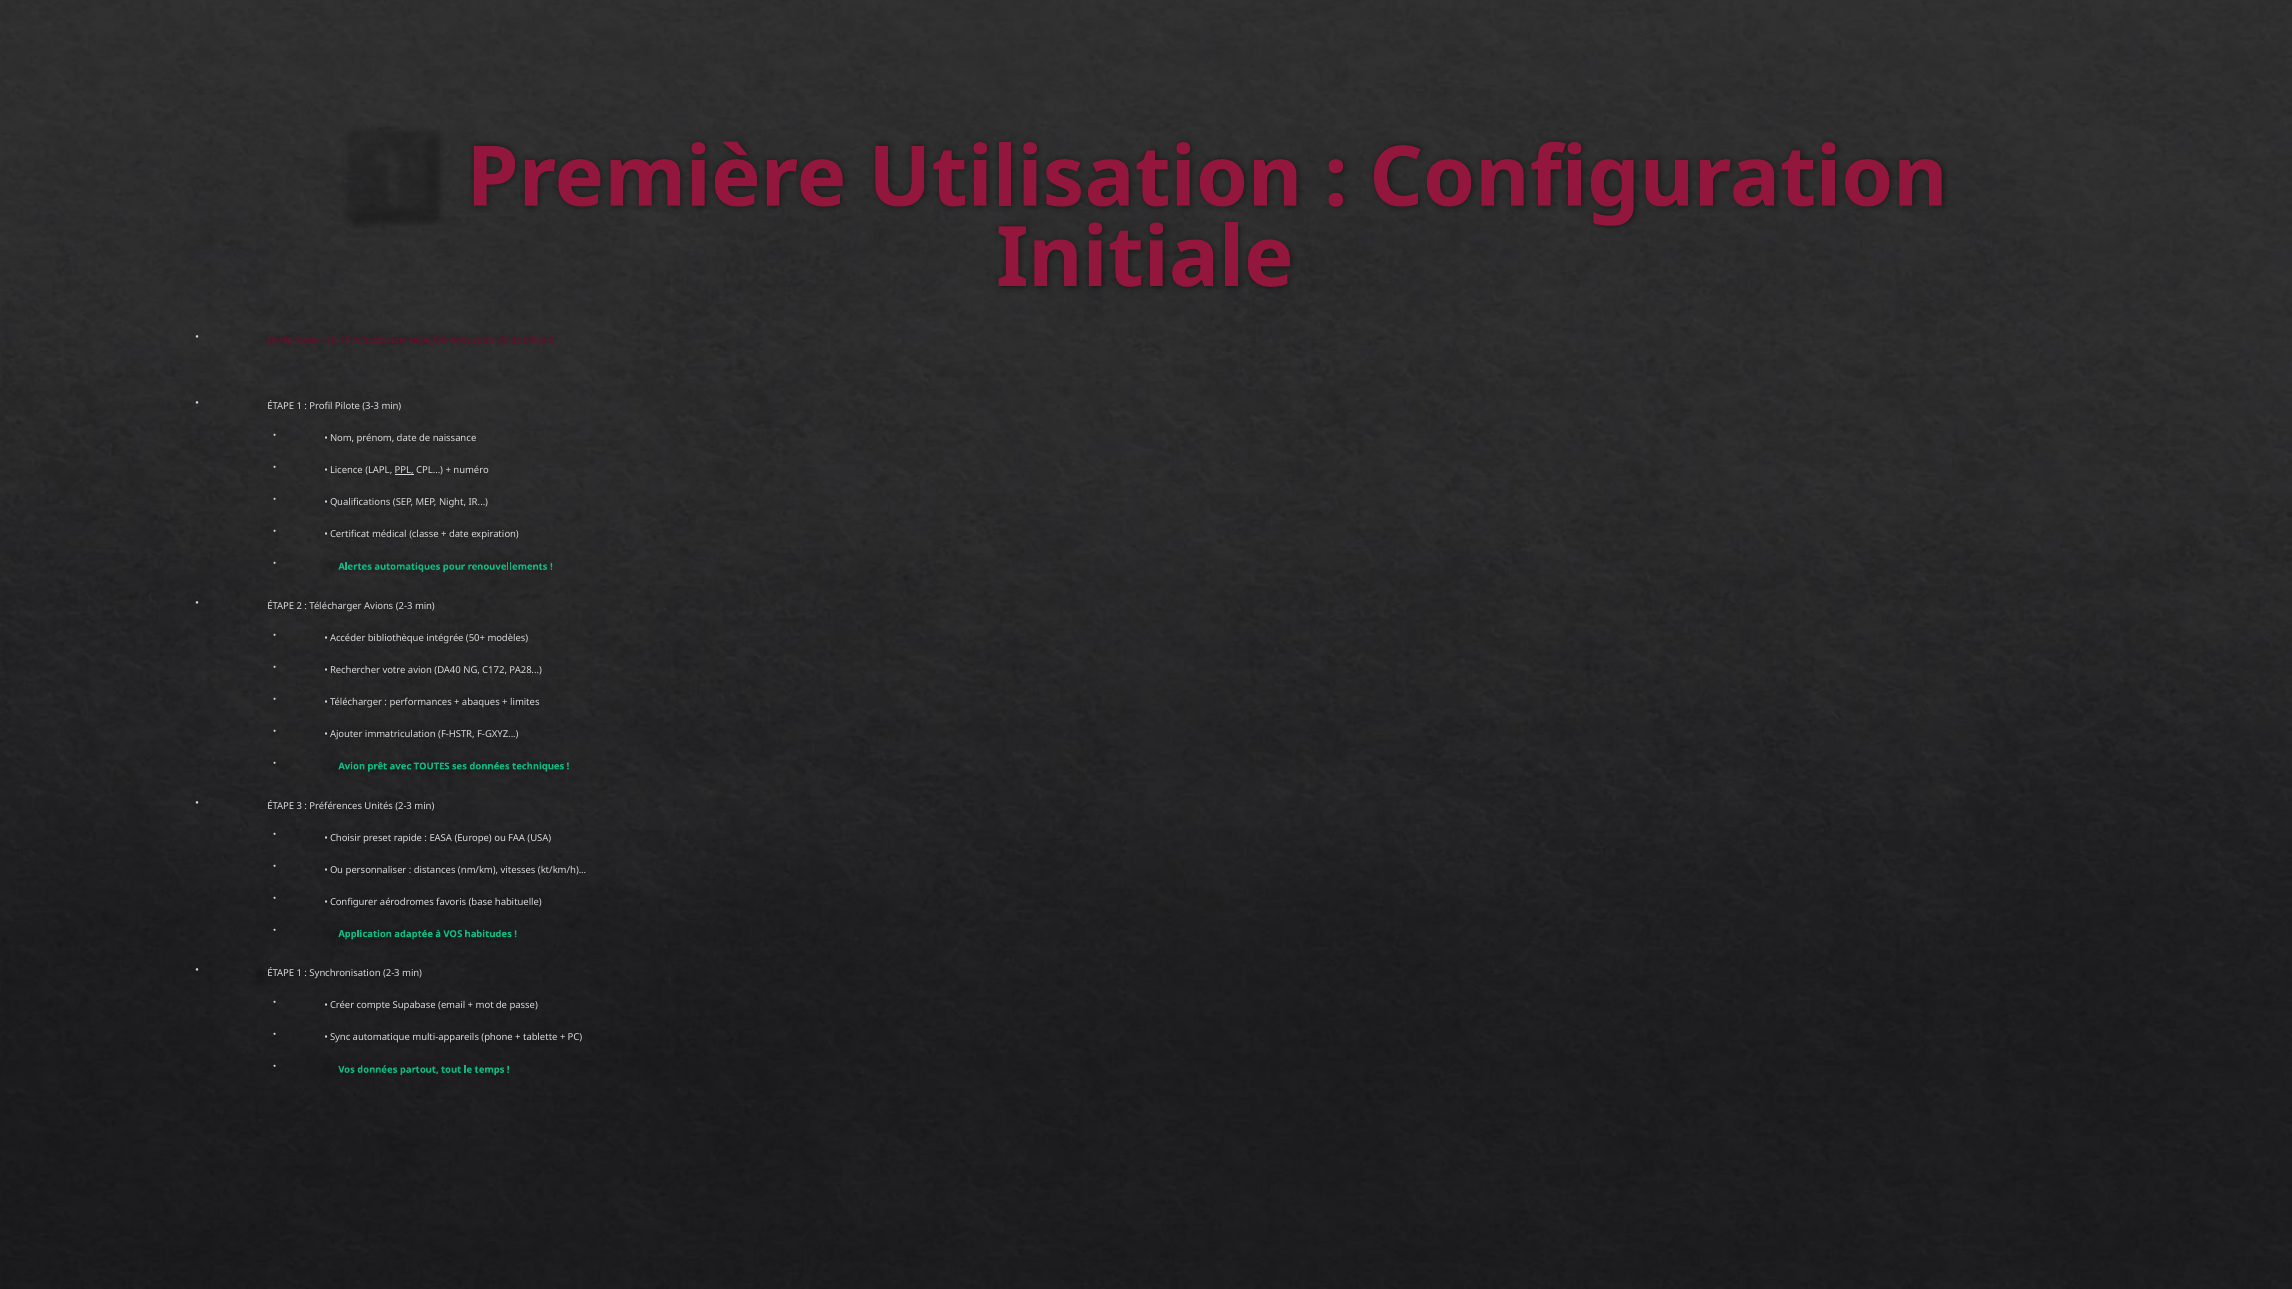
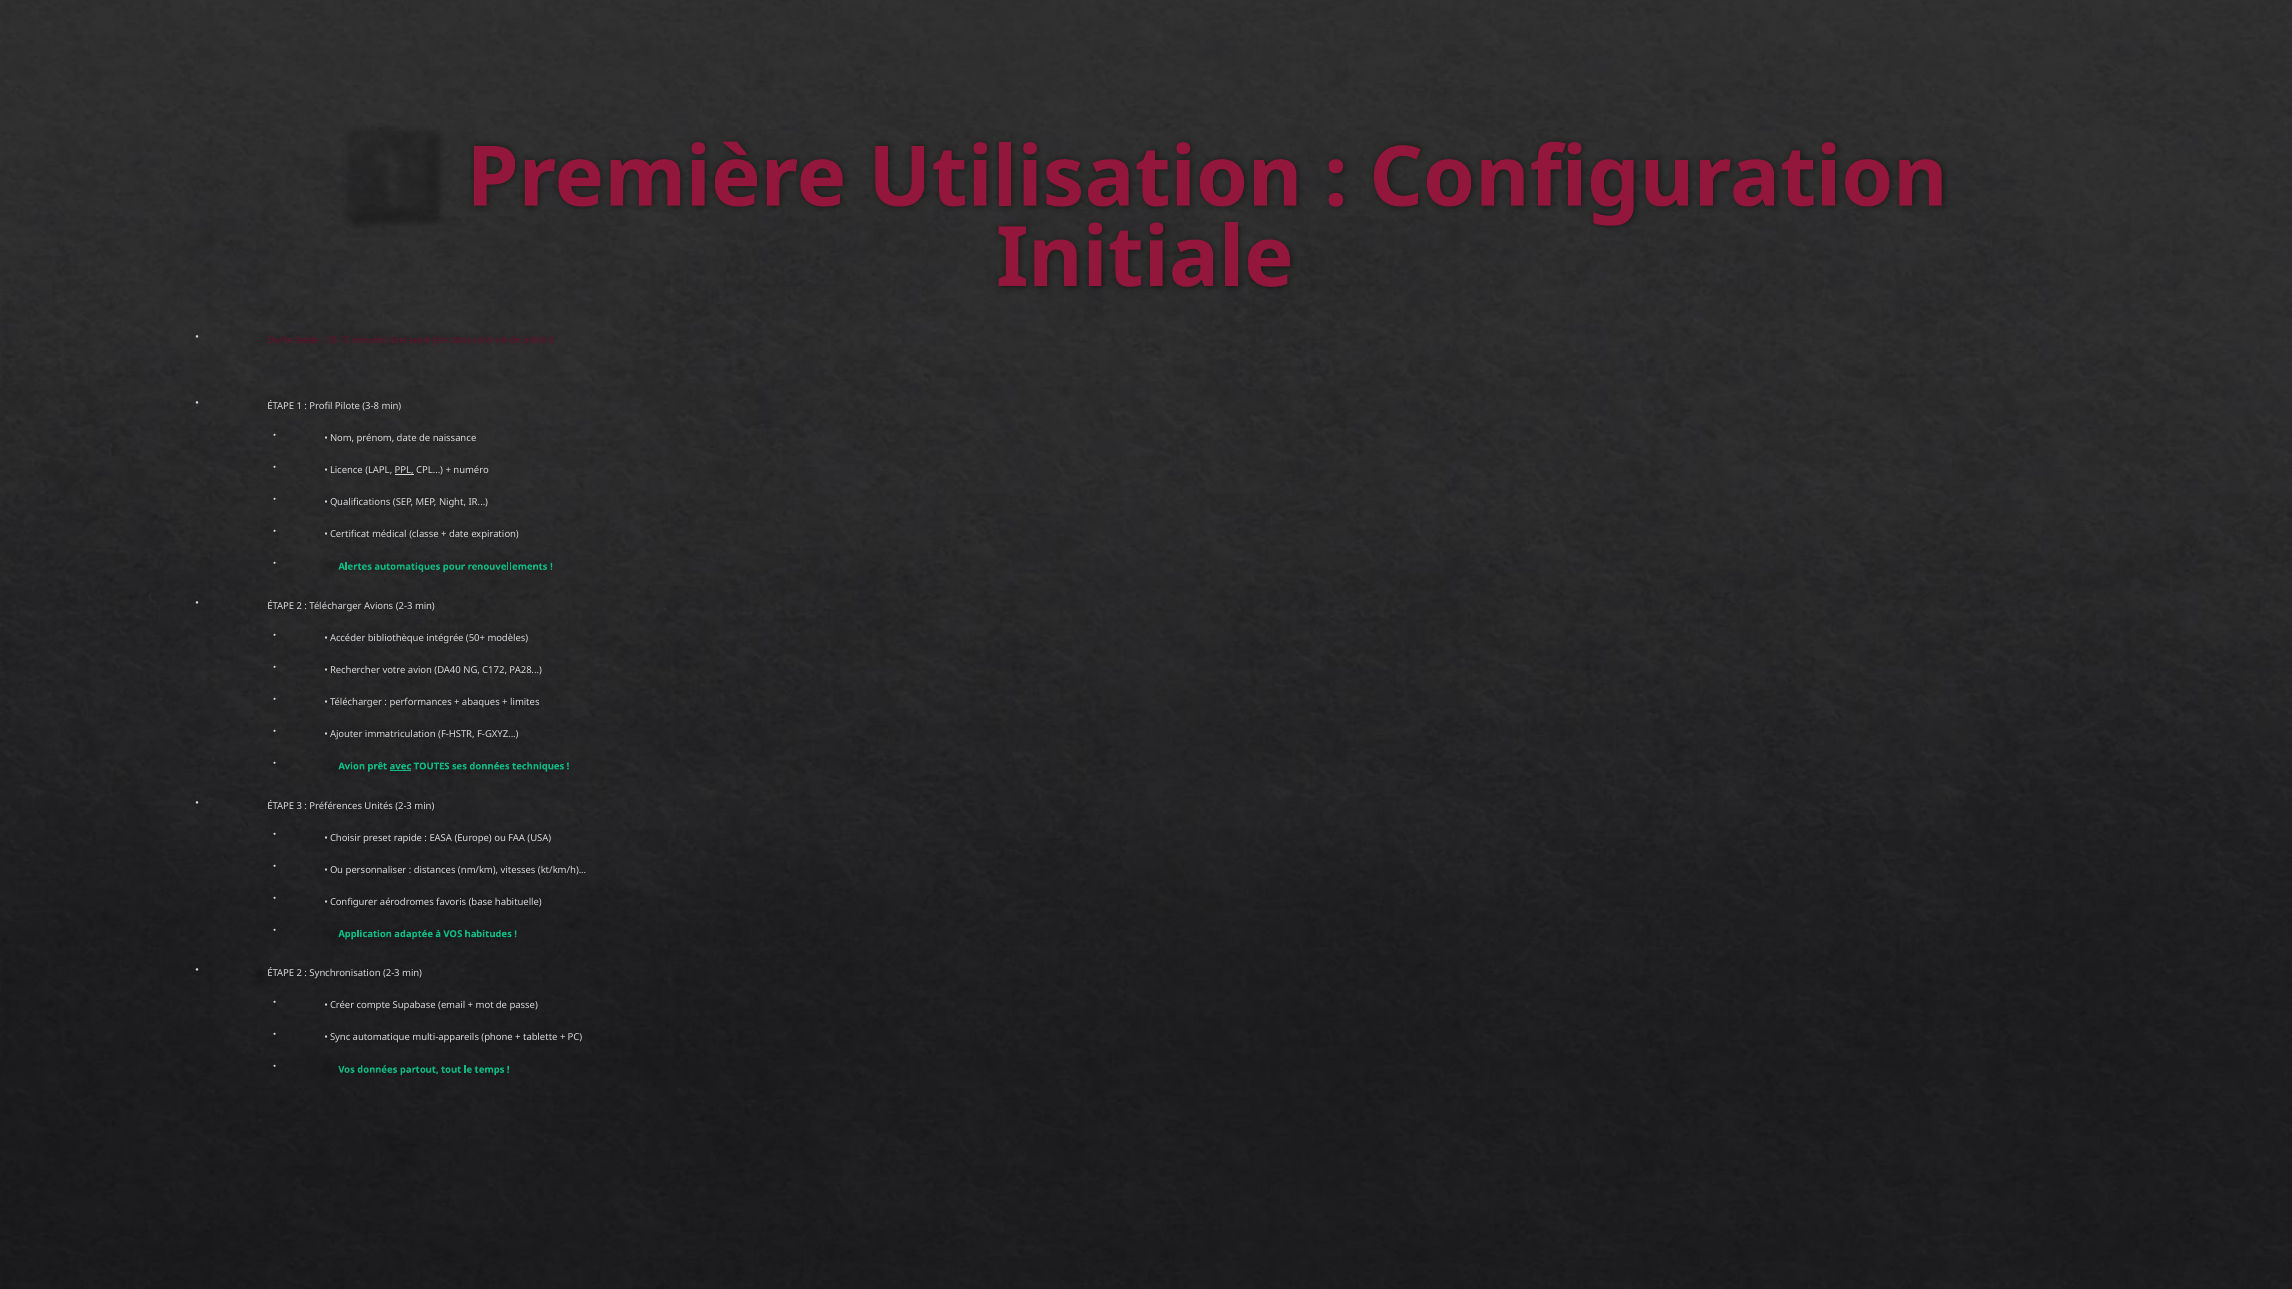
3-3: 3-3 -> 3-8 (371, 407)
avec underline: none -> present (400, 766)
1: 1 -> 2 (299, 974)
